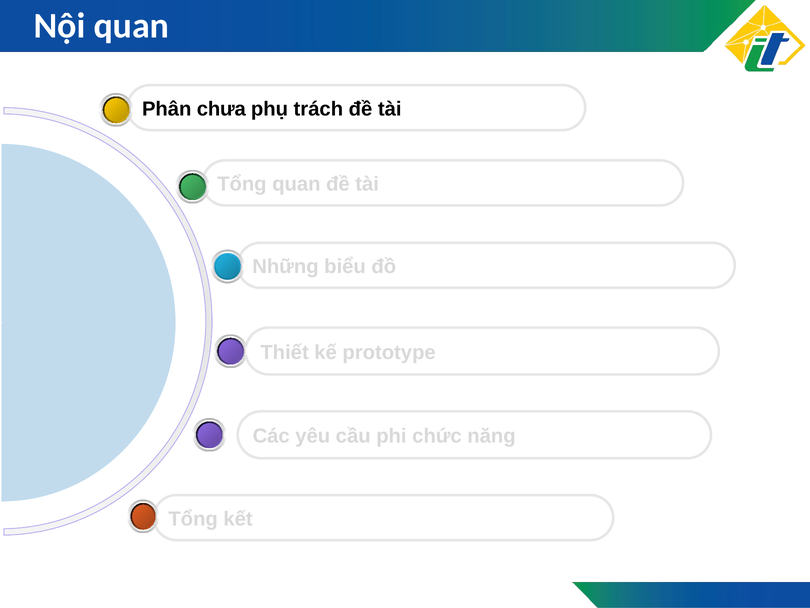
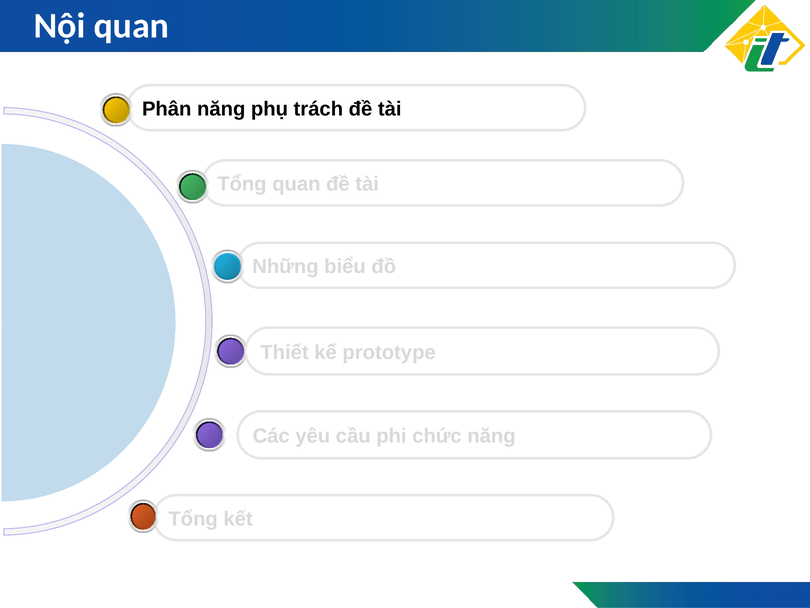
chưa: chưa -> năng (221, 109)
